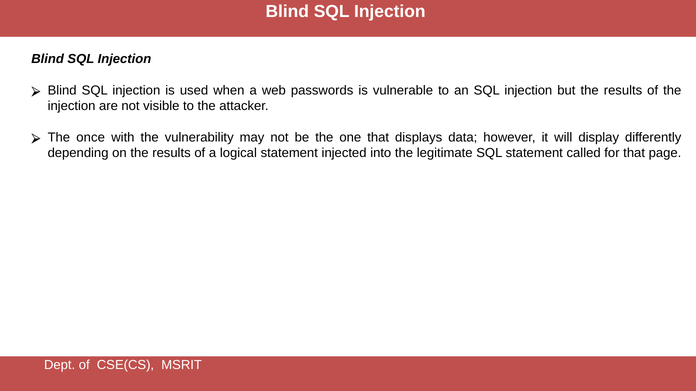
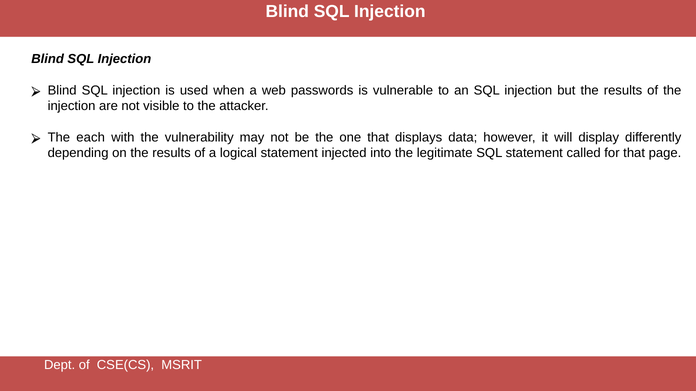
once: once -> each (91, 137)
